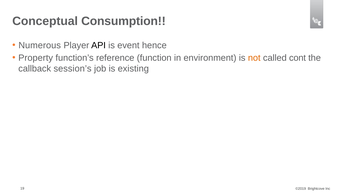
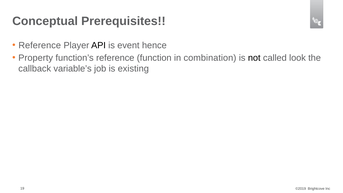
Consumption: Consumption -> Prerequisites (123, 21)
Numerous: Numerous -> Reference (40, 45)
environment: environment -> combination (210, 58)
not colour: orange -> black (254, 58)
cont: cont -> look (297, 58)
session’s: session’s -> variable’s (73, 69)
